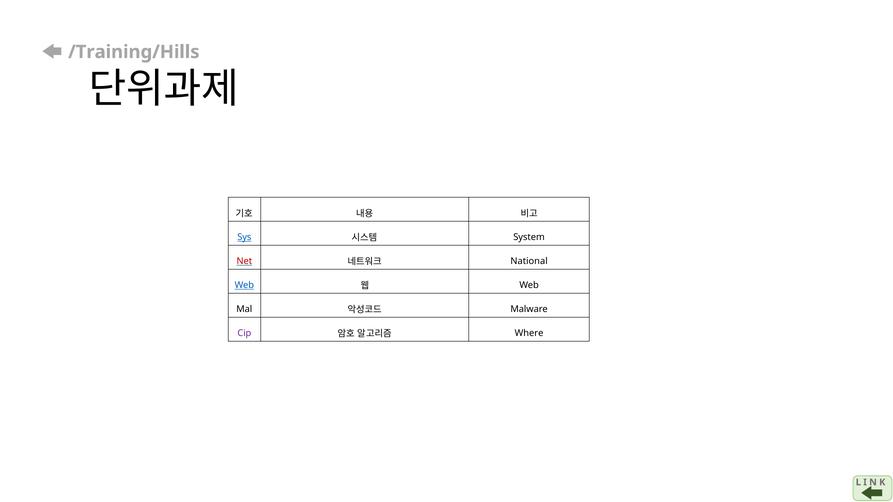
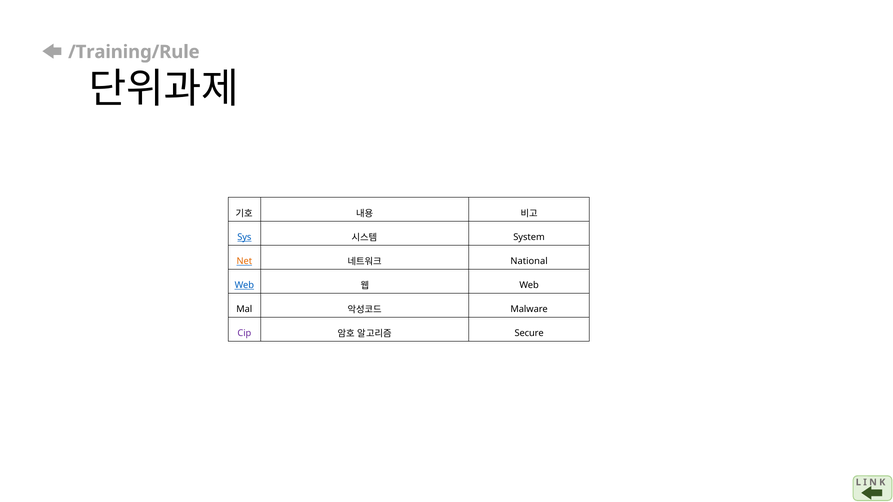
/Training/Hills: /Training/Hills -> /Training/Rule (134, 52)
Net colour: red -> orange (244, 261)
Where: Where -> Secure (529, 333)
